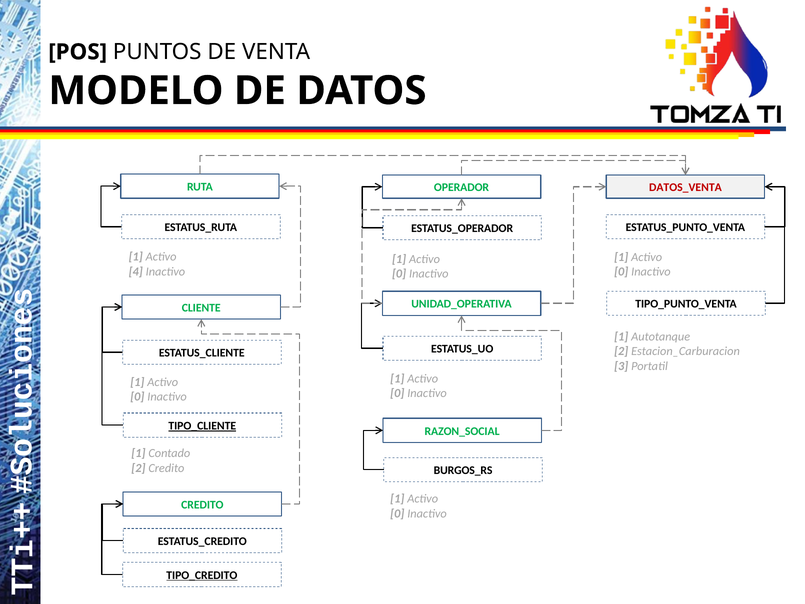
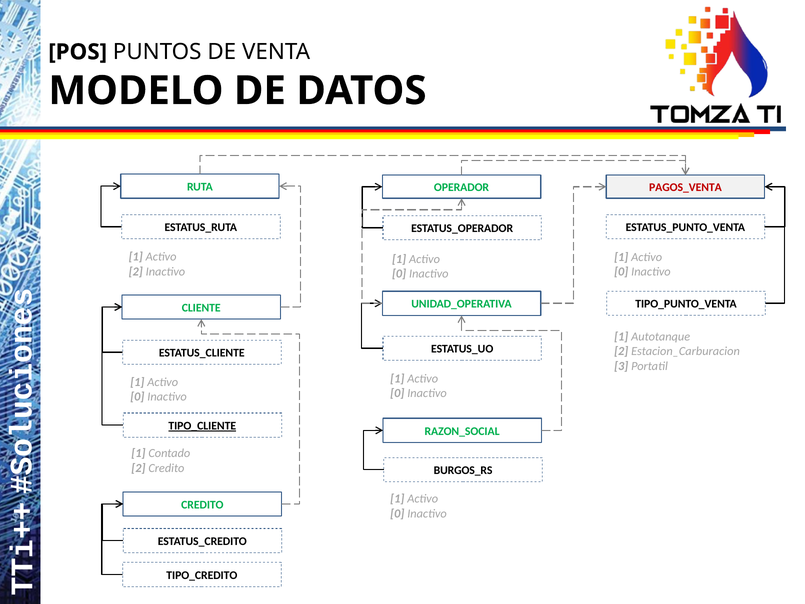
DATOS_VENTA: DATOS_VENTA -> PAGOS_VENTA (685, 187)
4: 4 -> 2 (136, 272)
TIPO_CREDITO underline: present -> none (202, 575)
